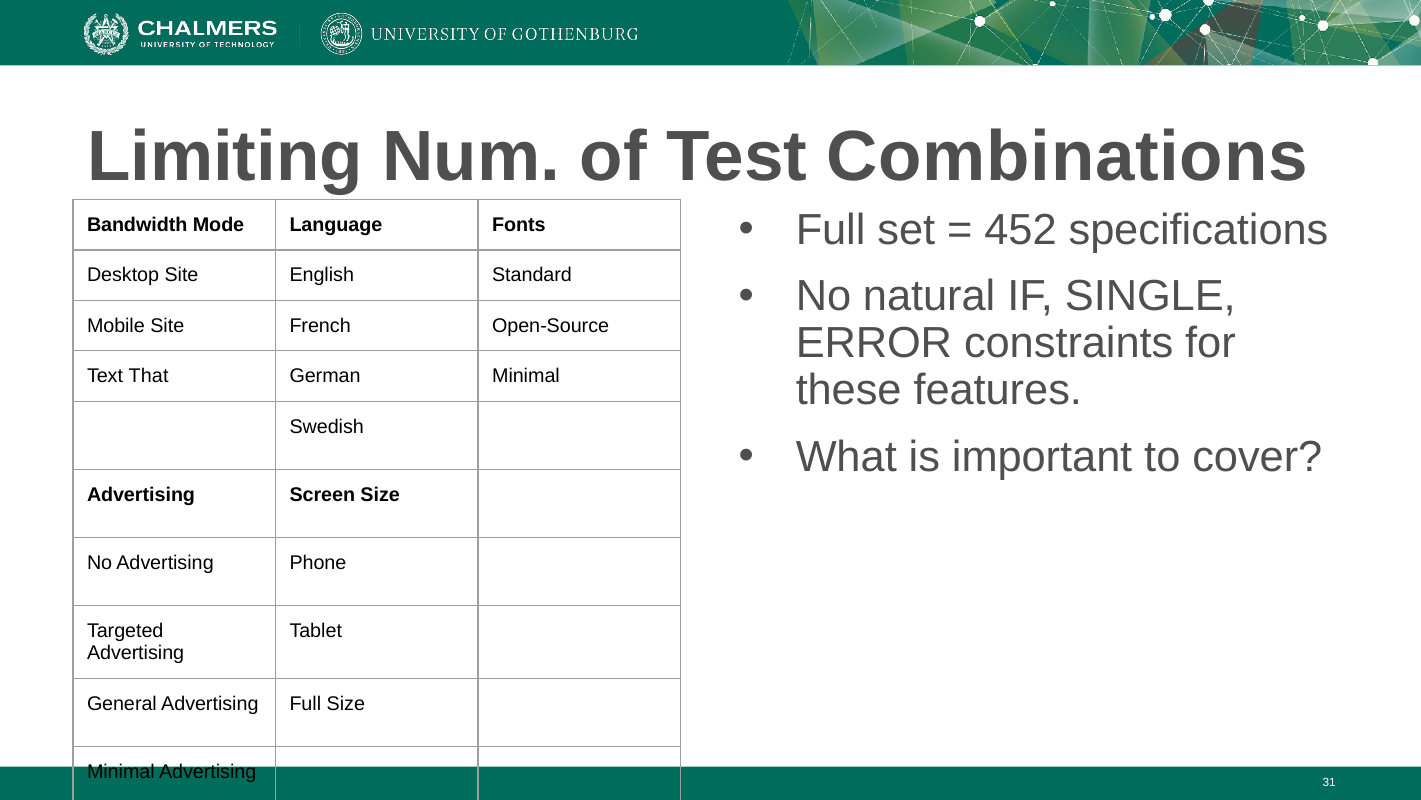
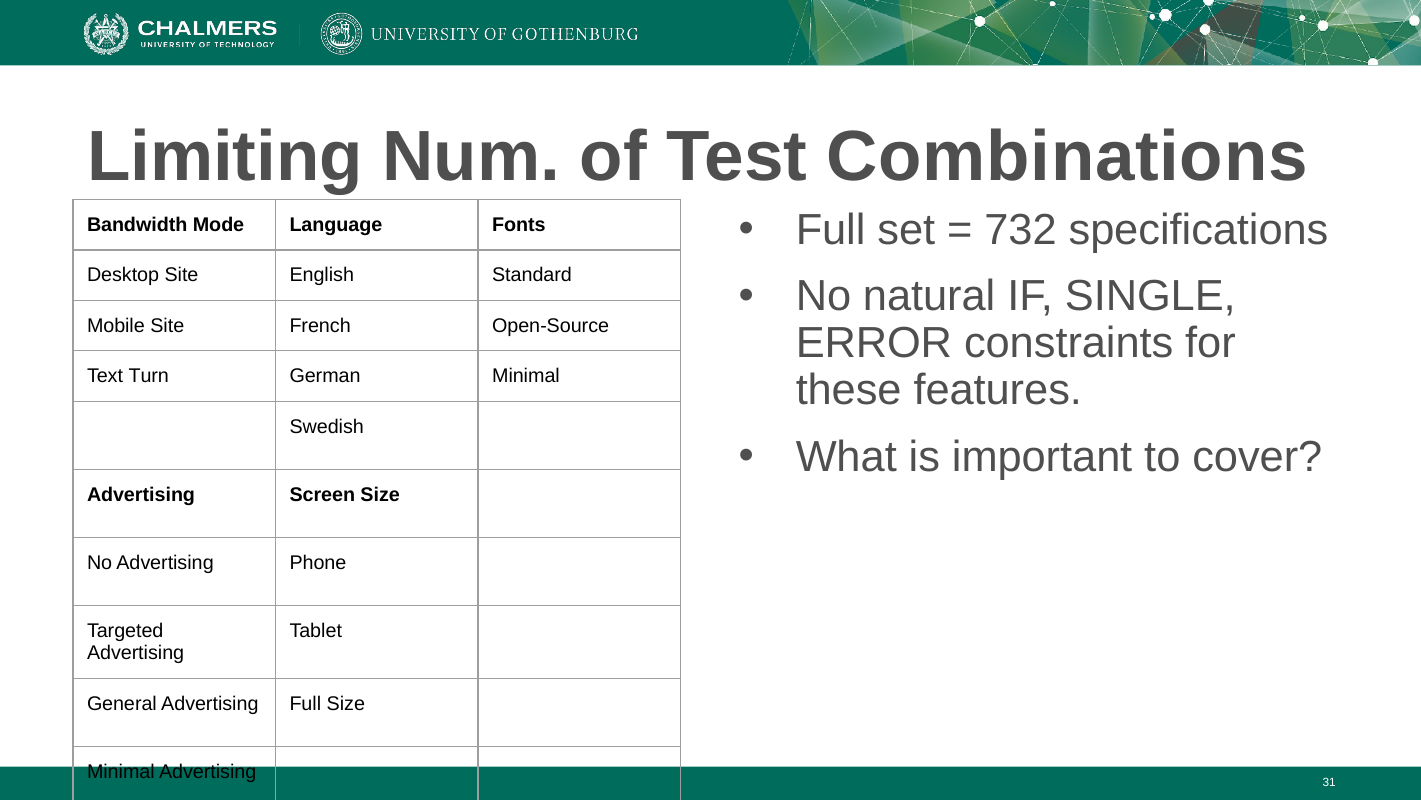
452: 452 -> 732 (1021, 230)
That: That -> Turn (149, 376)
